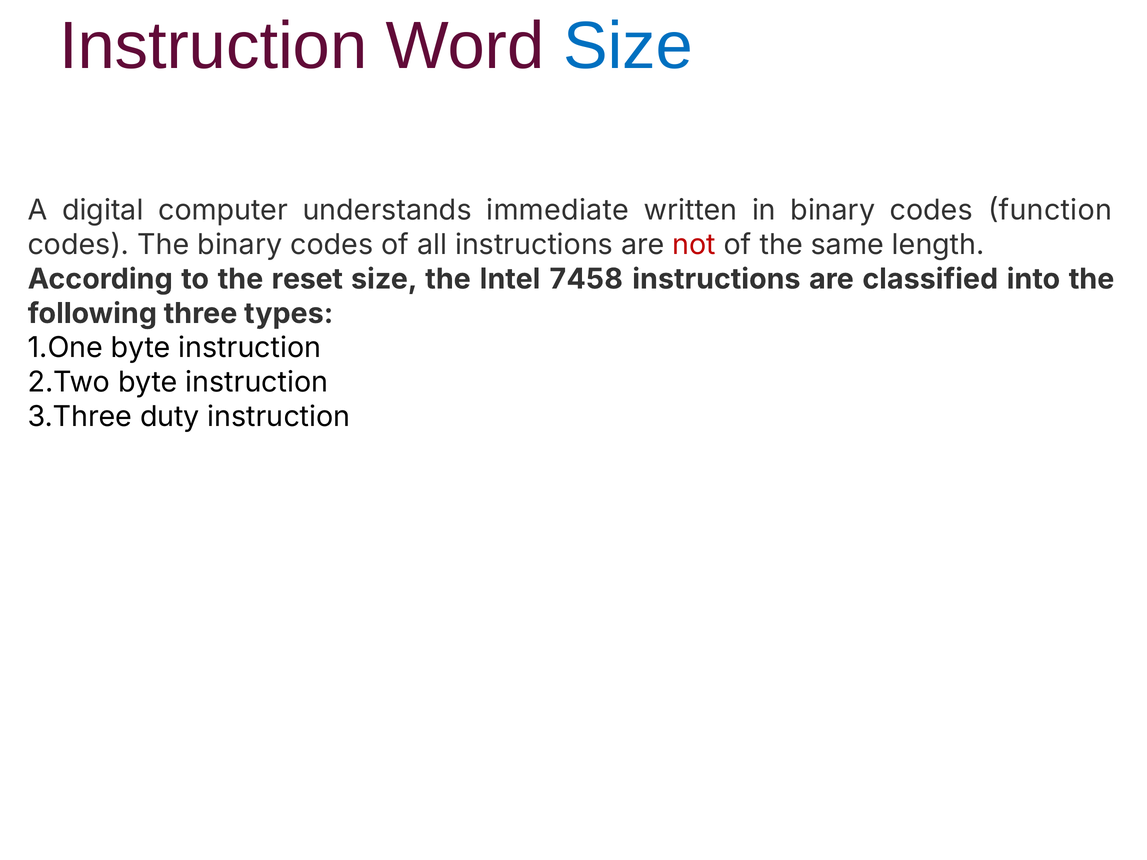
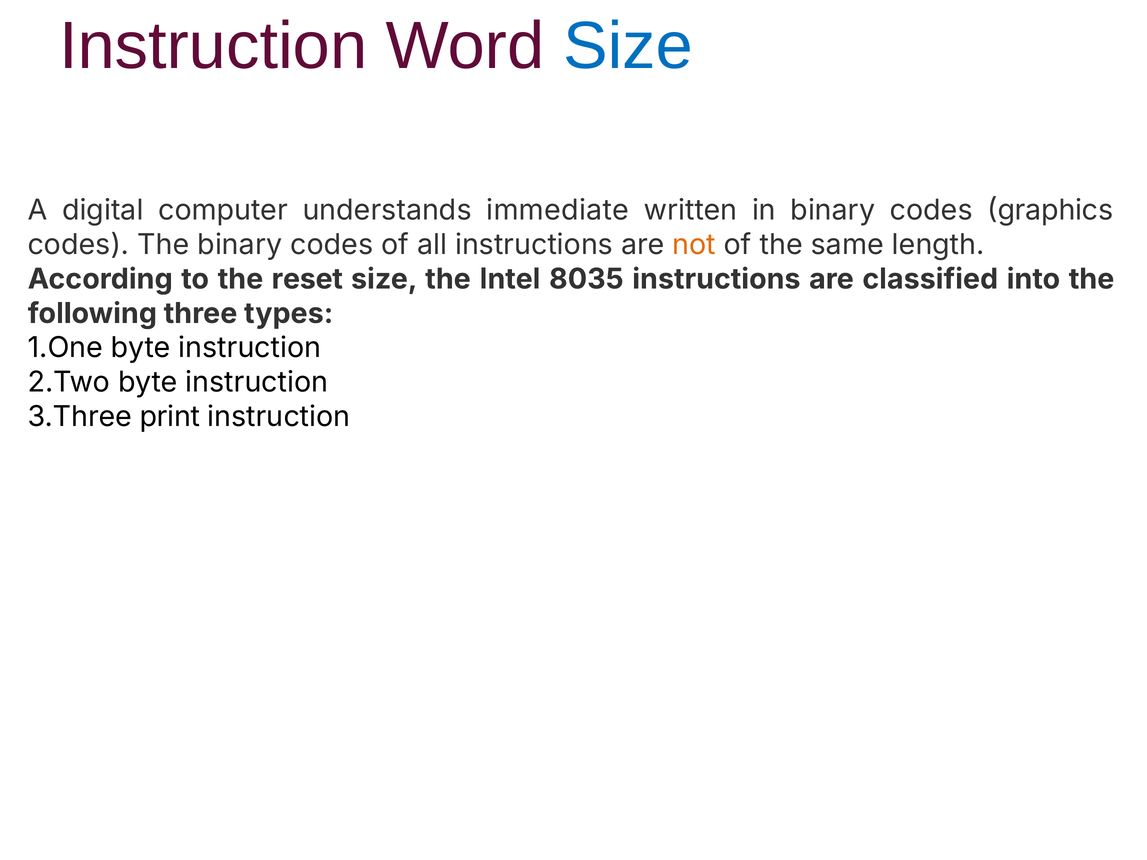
function: function -> graphics (1050, 210)
not colour: red -> orange (694, 245)
7458: 7458 -> 8035 (586, 279)
duty: duty -> print (170, 417)
